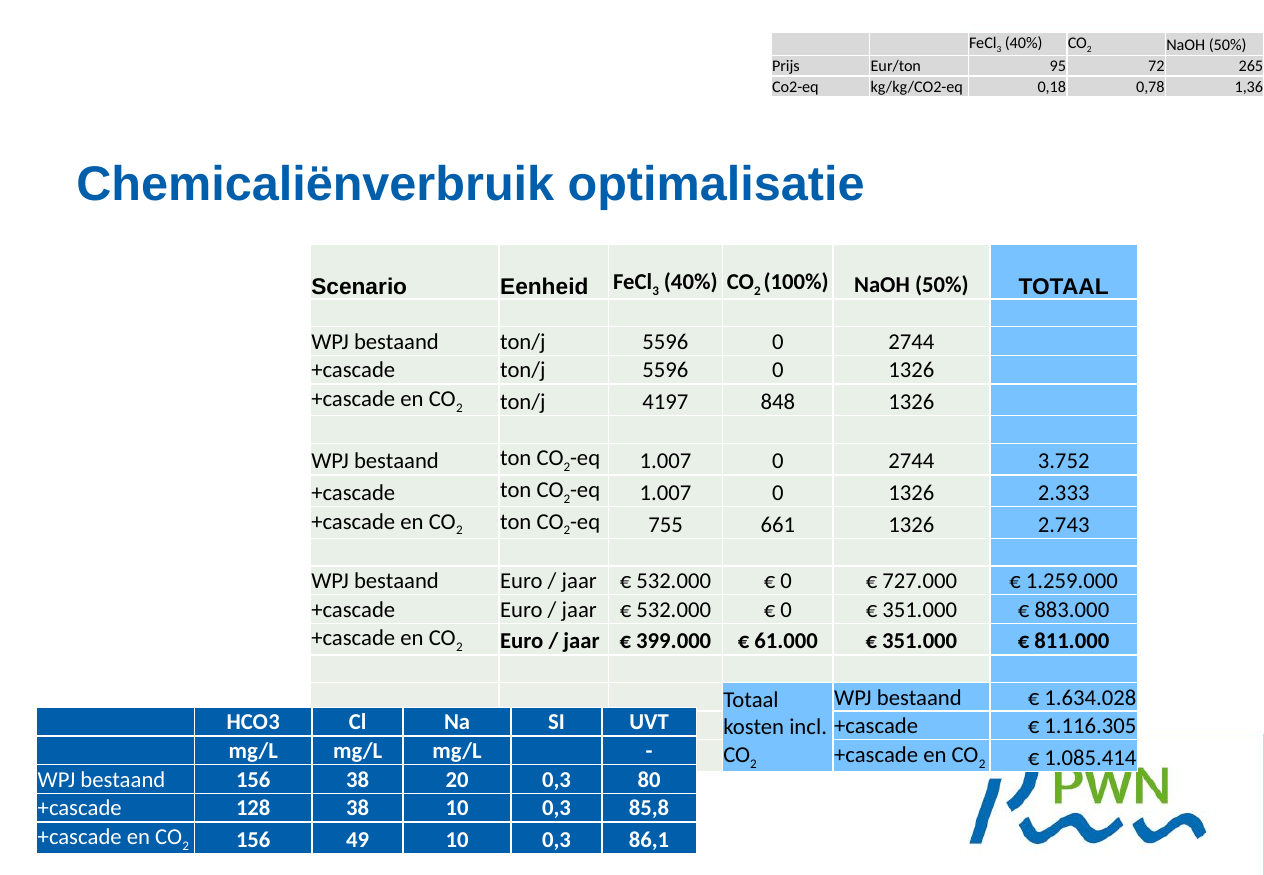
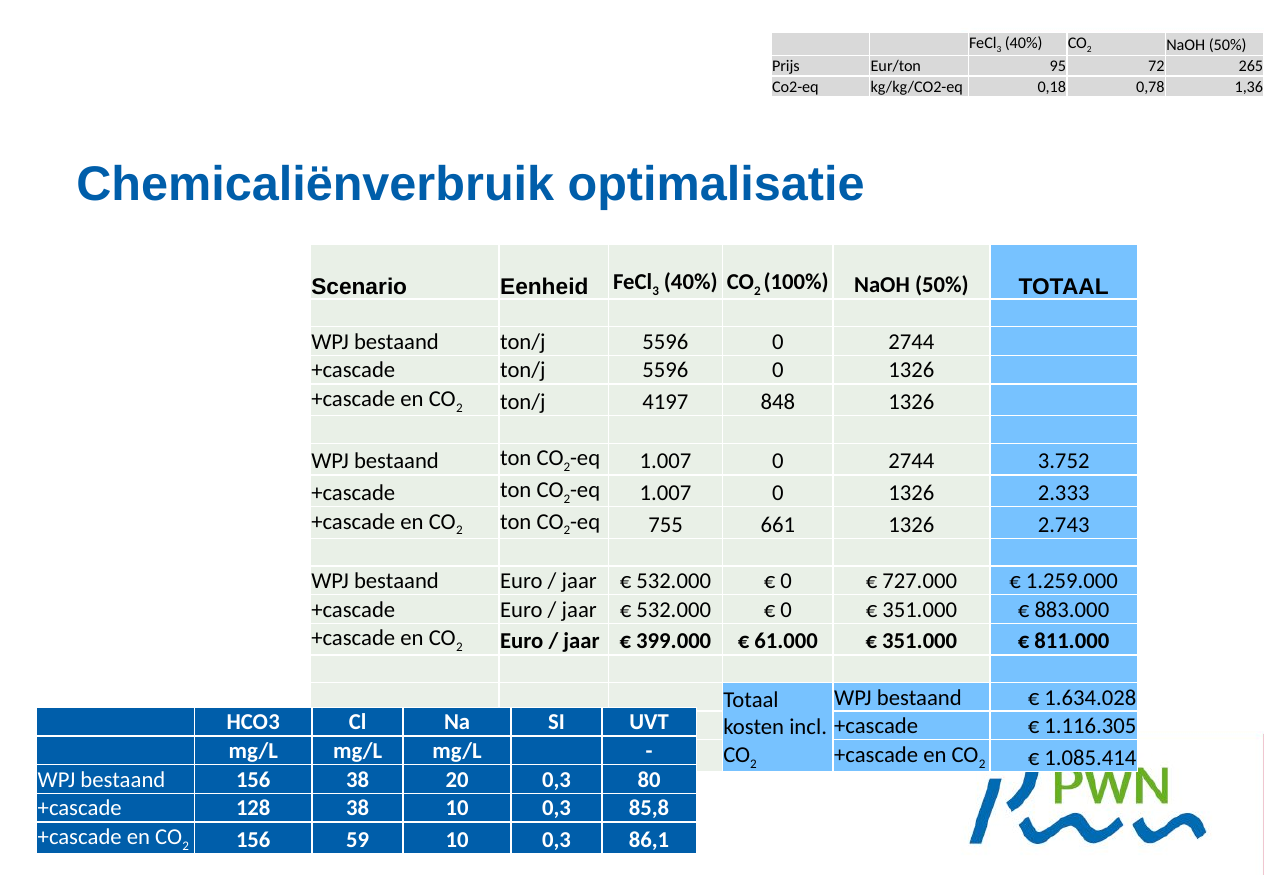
49: 49 -> 59 (358, 840)
